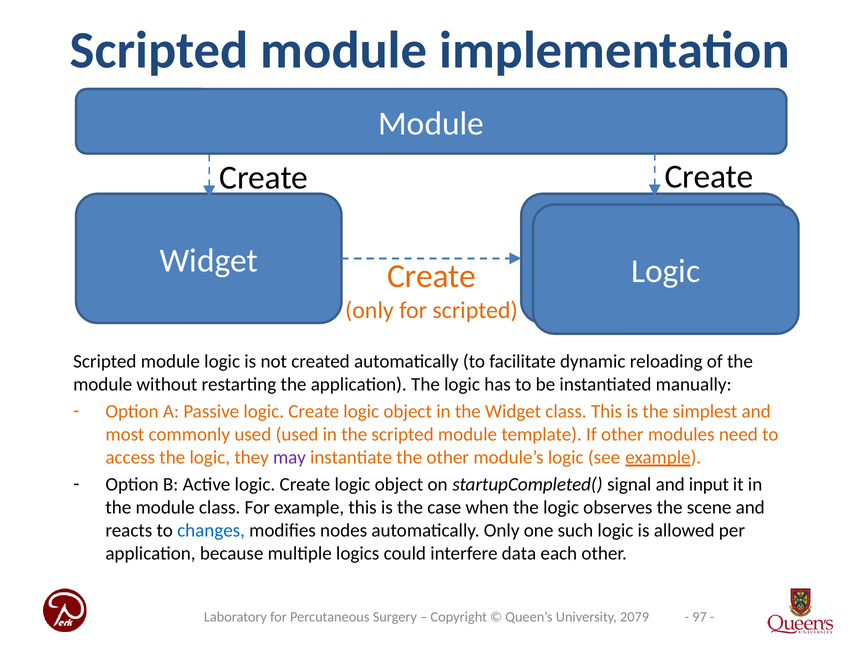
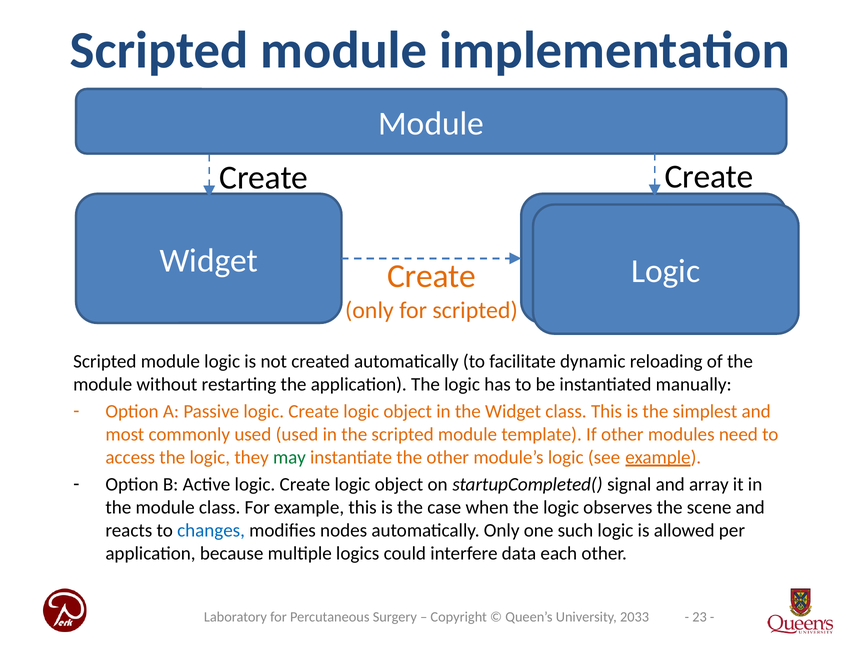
may colour: purple -> green (289, 457)
input: input -> array (709, 484)
97: 97 -> 23 (700, 617)
2079: 2079 -> 2033 (635, 617)
